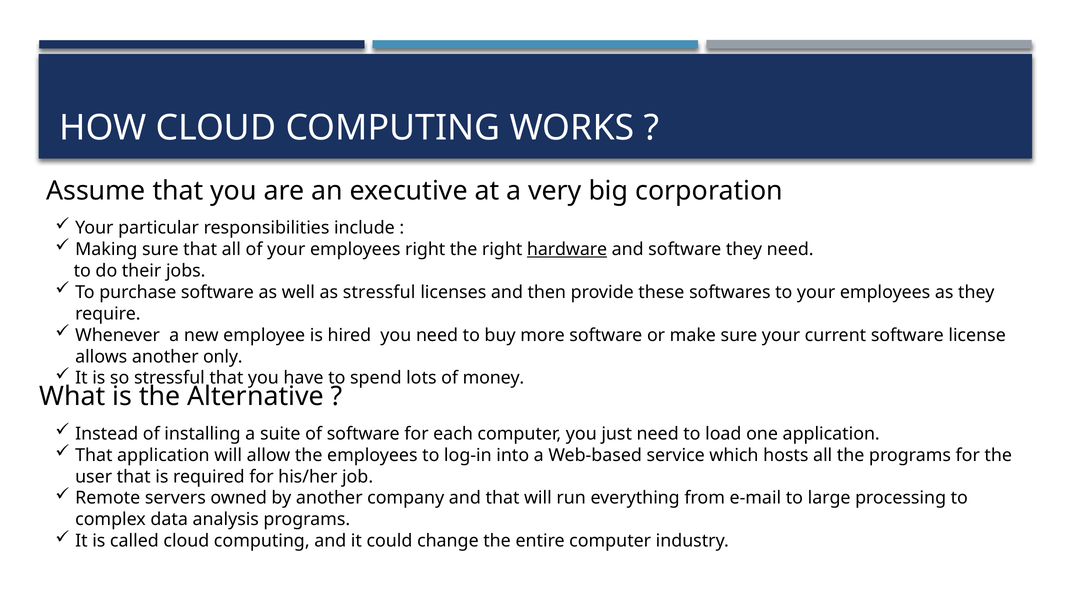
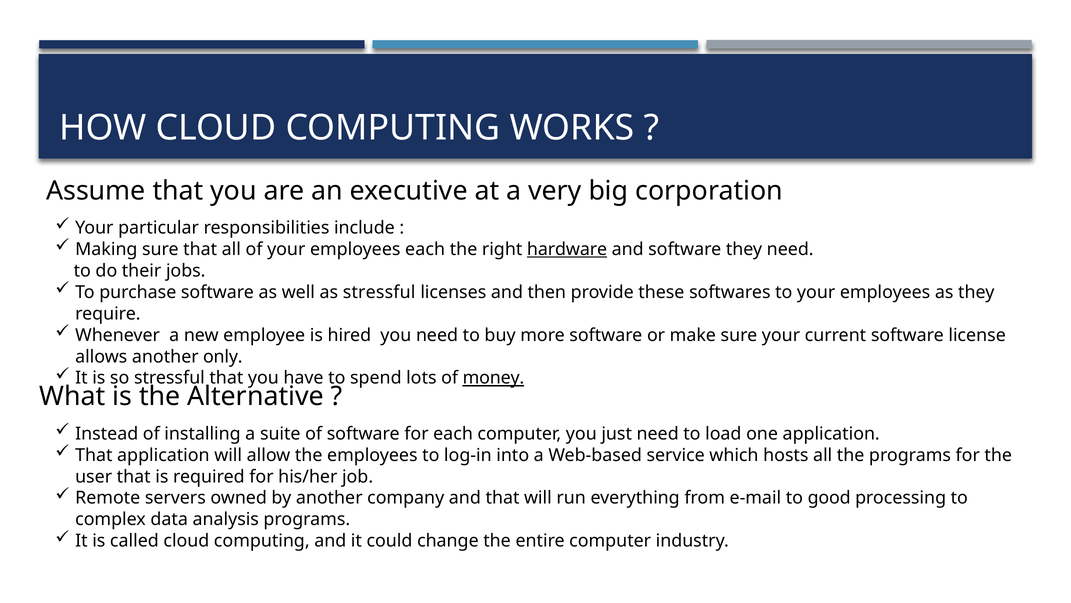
employees right: right -> each (425, 249)
money underline: none -> present (493, 378)
large: large -> good (829, 498)
